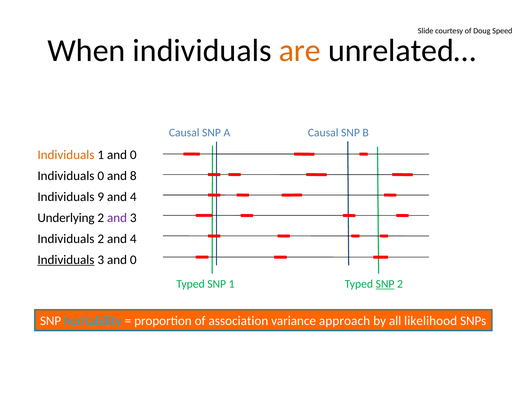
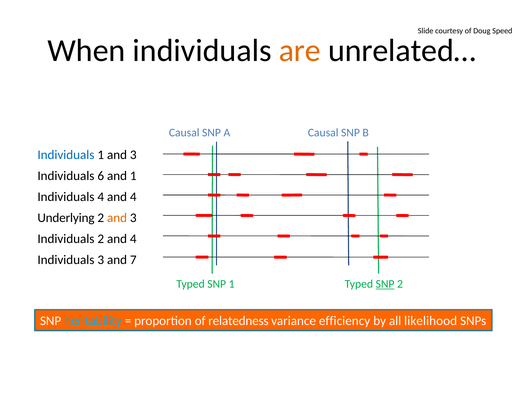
Individuals colour: orange -> blue (66, 155)
1 and 0: 0 -> 3 (133, 155)
Individuals 0: 0 -> 6 (101, 176)
and 8: 8 -> 1 (133, 176)
Individuals 9: 9 -> 4 (101, 197)
and colour: purple -> orange (117, 218)
Individuals underline: present -> none (66, 260)
3 and 0: 0 -> 7 (133, 260)
association: association -> relatedness (238, 321)
approach: approach -> efficiency (345, 321)
